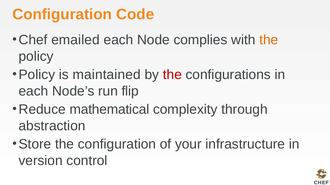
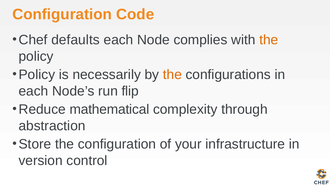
emailed: emailed -> defaults (76, 40)
maintained: maintained -> necessarily (107, 75)
the colour: red -> orange (172, 75)
